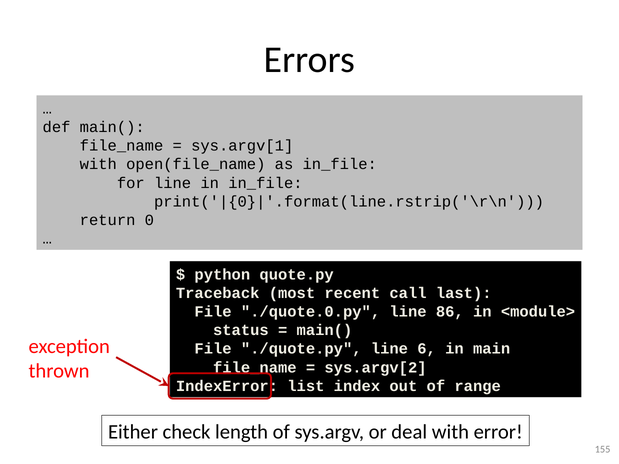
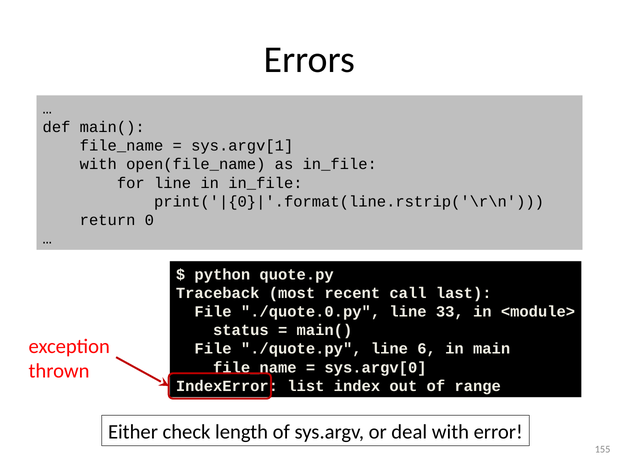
86: 86 -> 33 (450, 312)
sys.argv[2: sys.argv[2 -> sys.argv[0 (376, 368)
